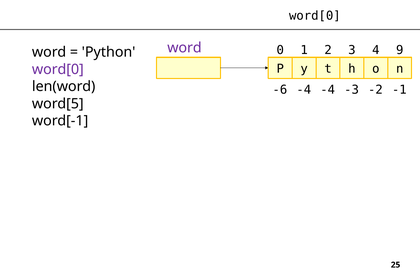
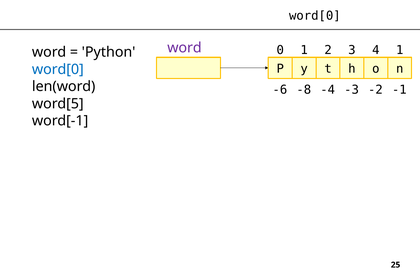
4 9: 9 -> 1 (400, 50)
word[0 colour: purple -> blue (58, 69)
-6 -4: -4 -> -8 (304, 90)
